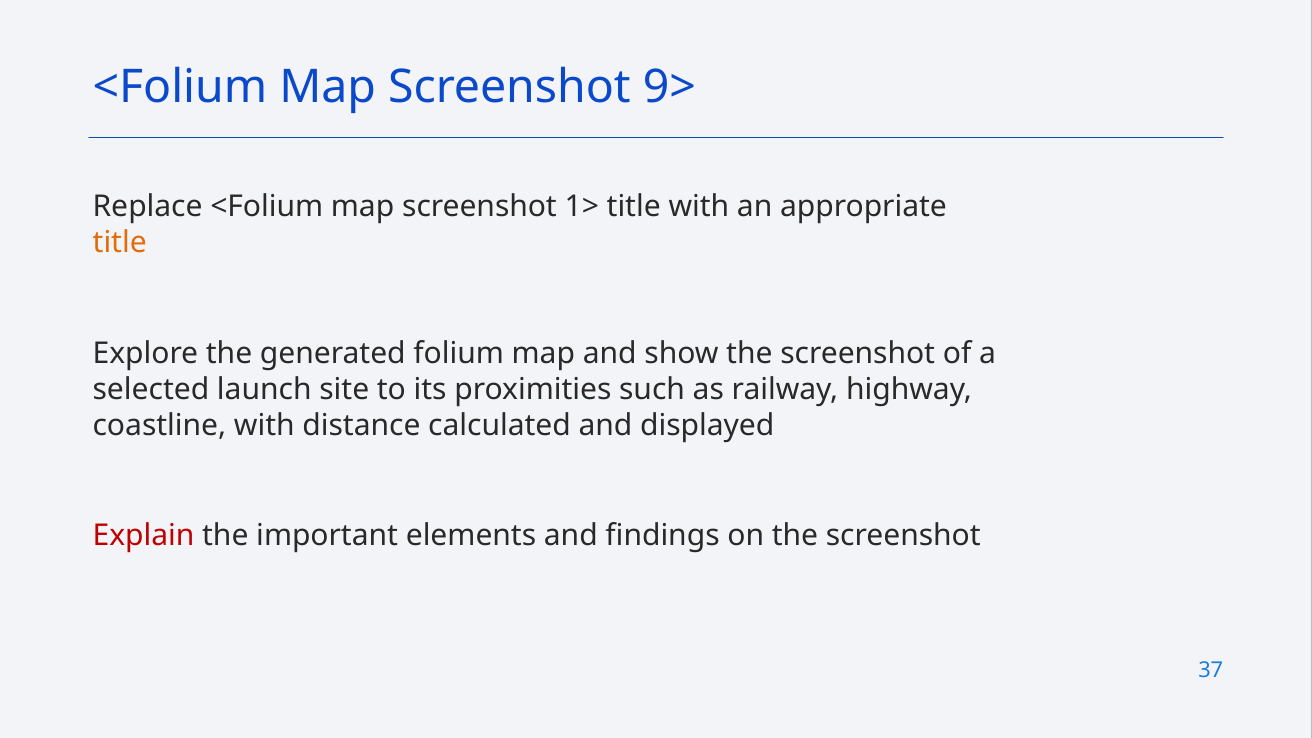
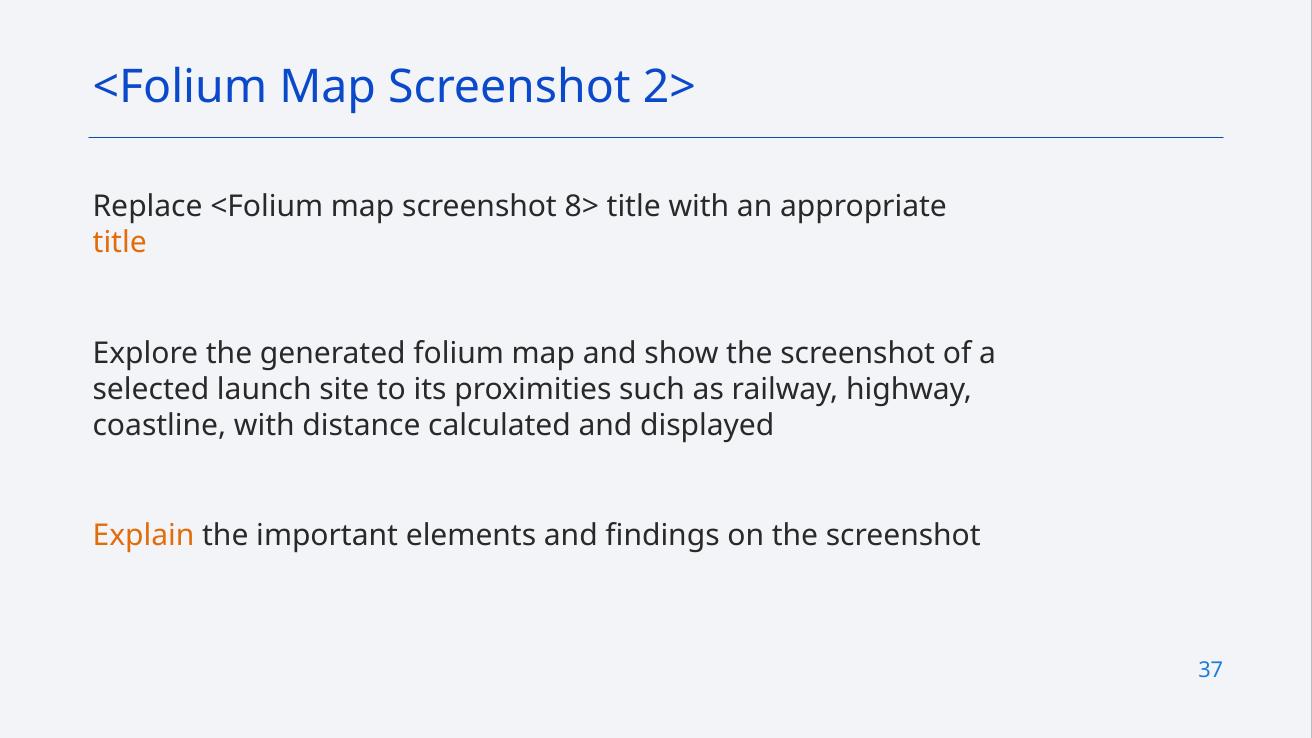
9>: 9> -> 2> (669, 88)
1>: 1> -> 8> (582, 207)
Explain colour: red -> orange (144, 536)
